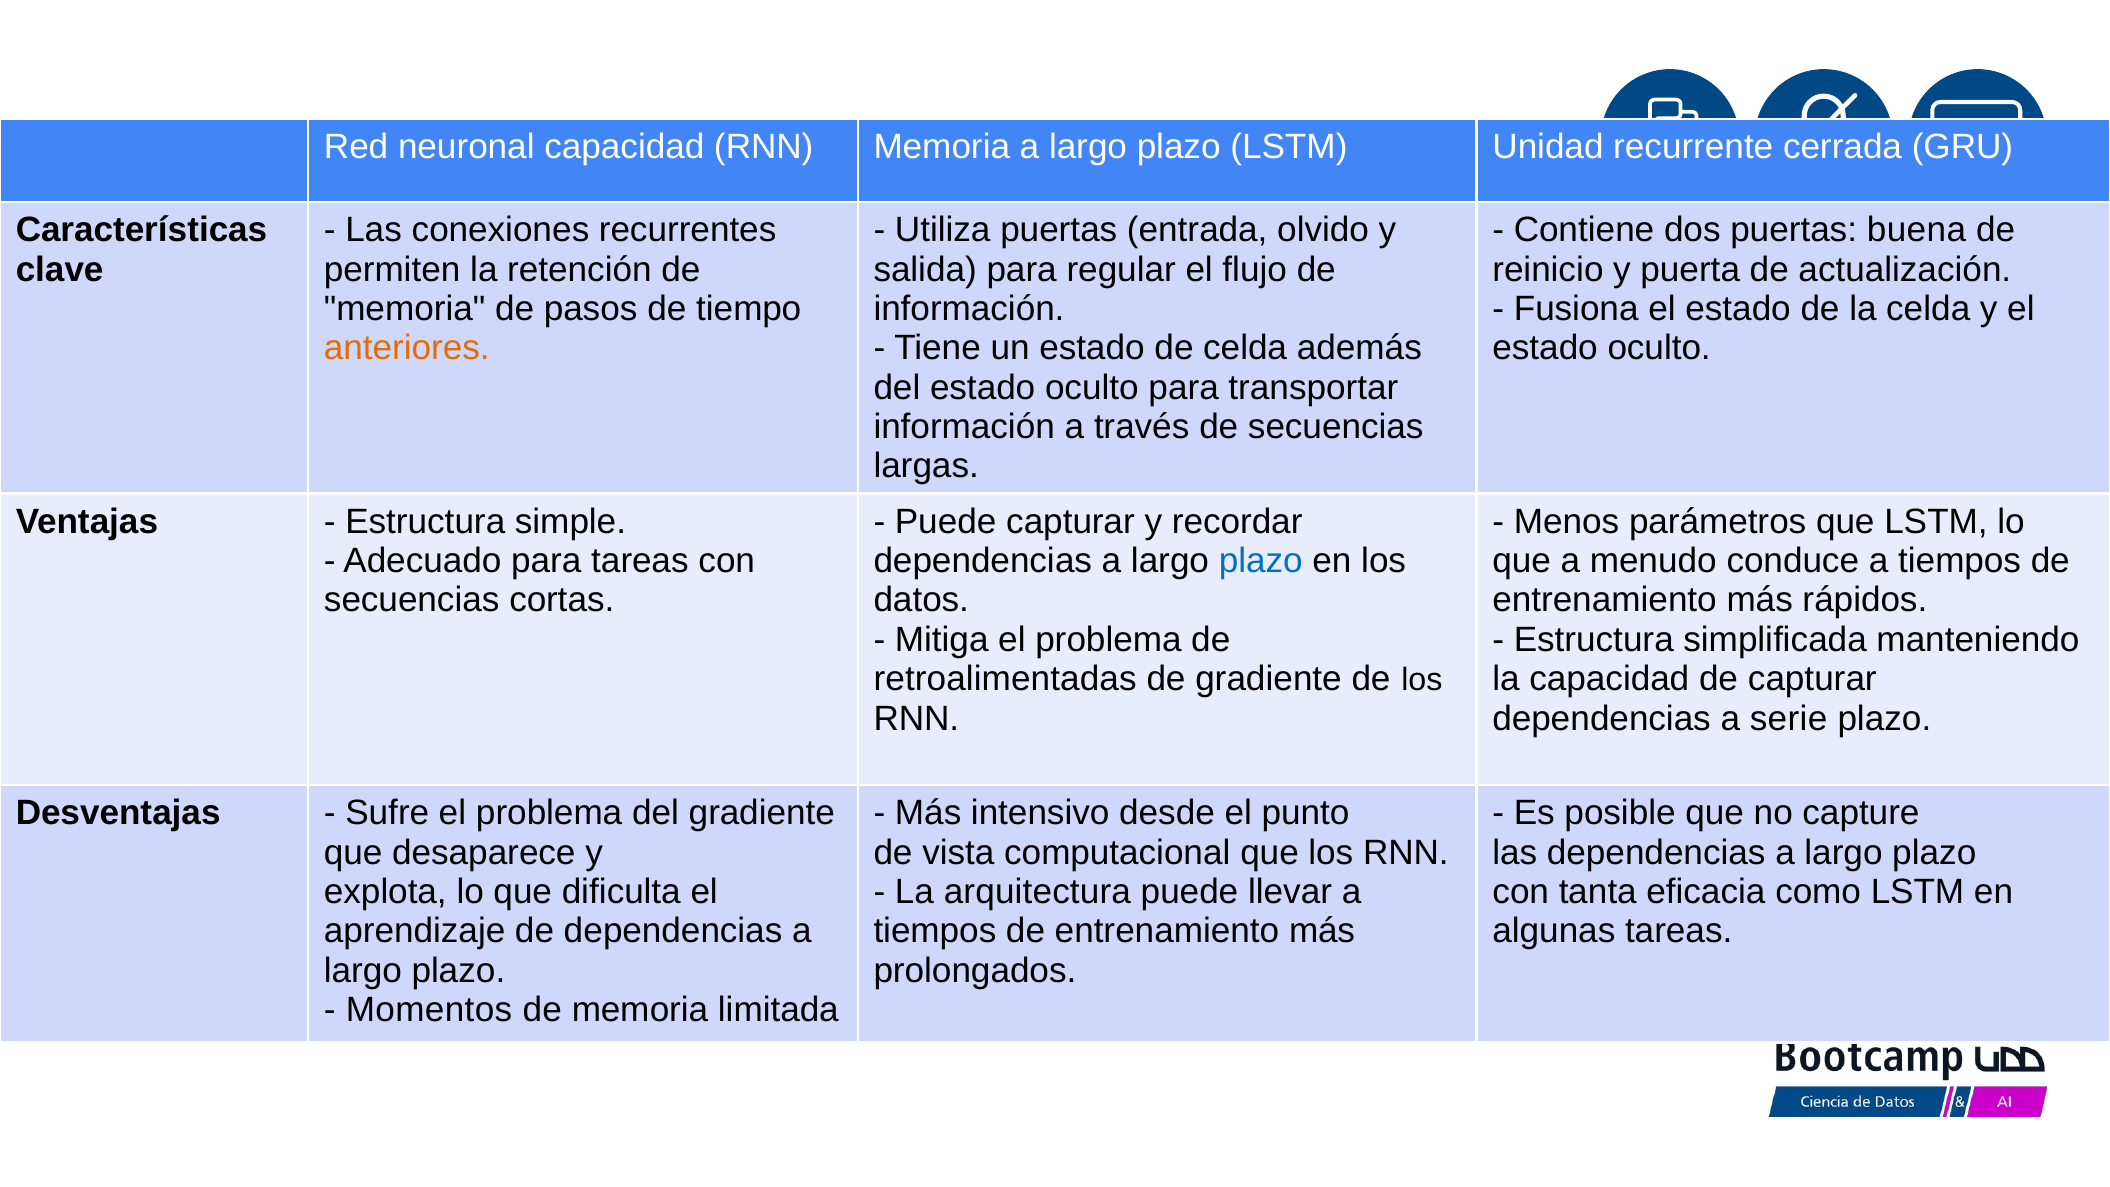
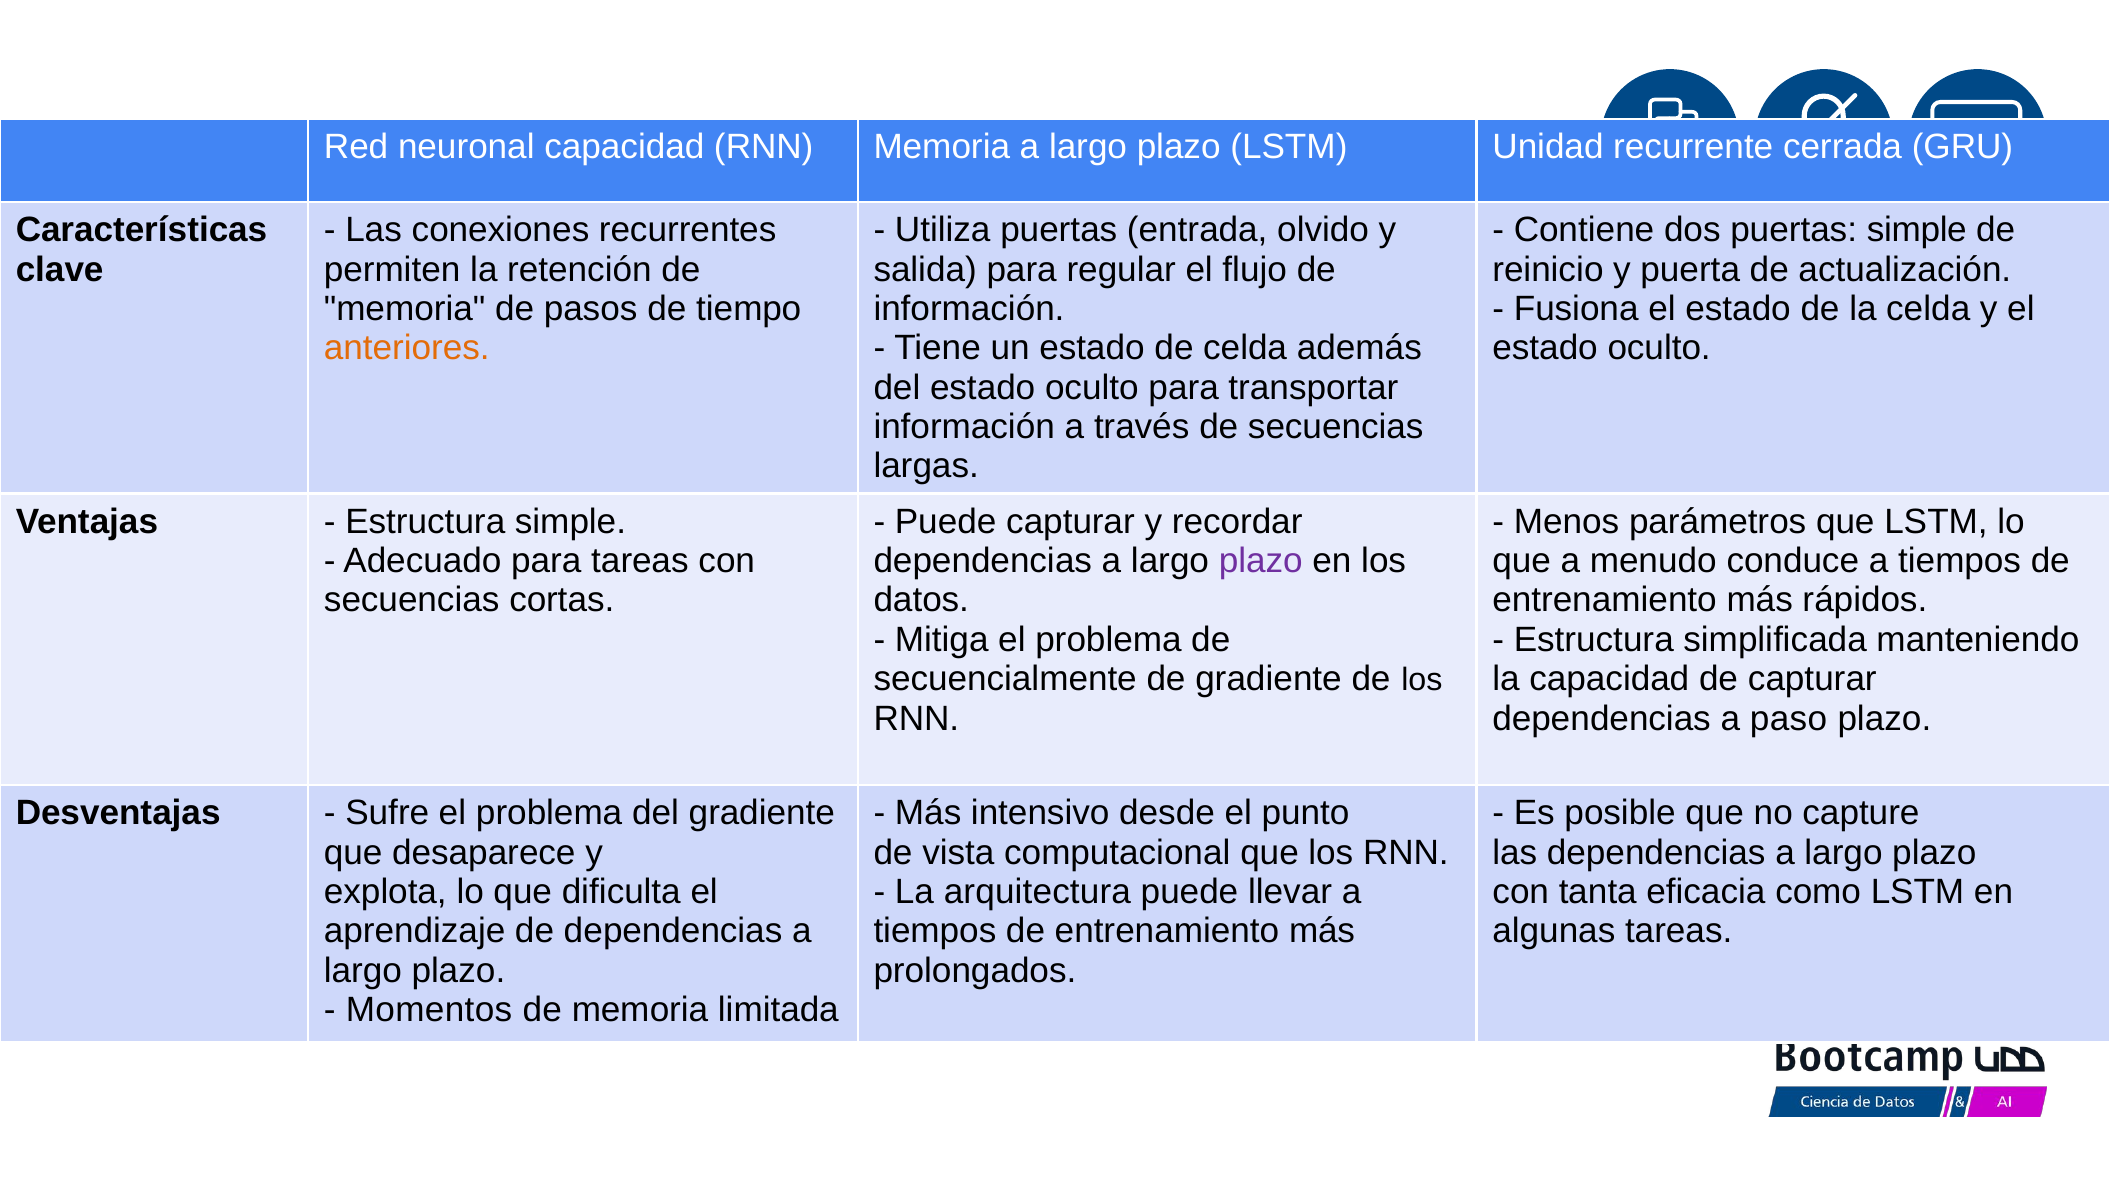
puertas buena: buena -> simple (1917, 230)
plazo colour: blue -> purple (1261, 561)
retroalimentadas: retroalimentadas -> secuencialmente (1005, 679)
serie: serie -> paso (1789, 718)
